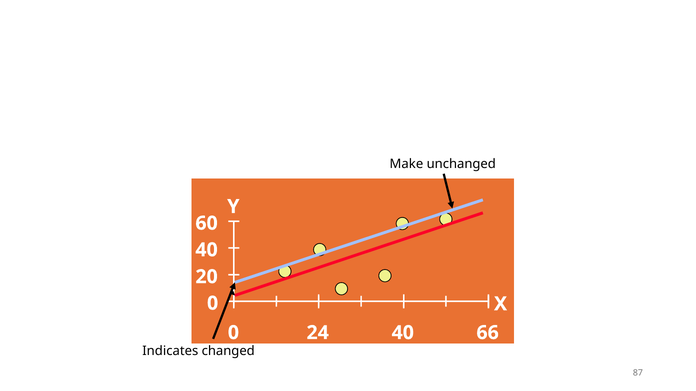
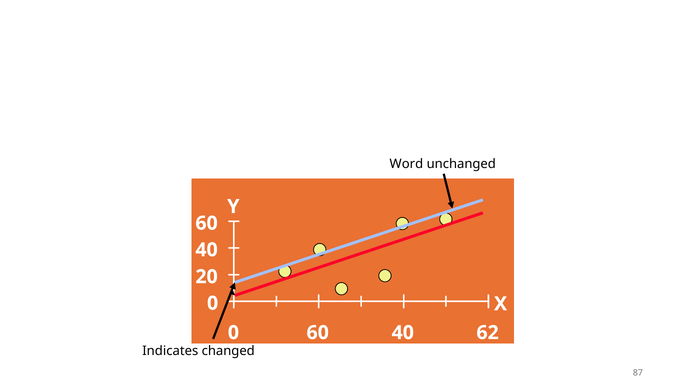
Make: Make -> Word (406, 164)
24: 24 -> 60 (318, 333)
66: 66 -> 62 (488, 333)
